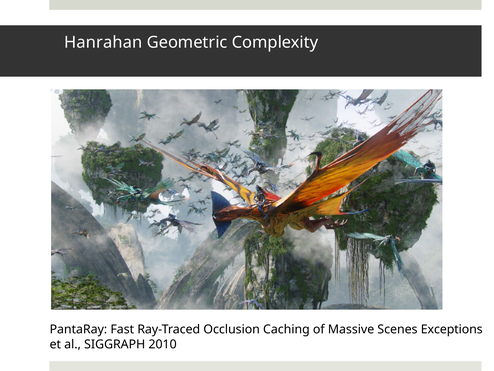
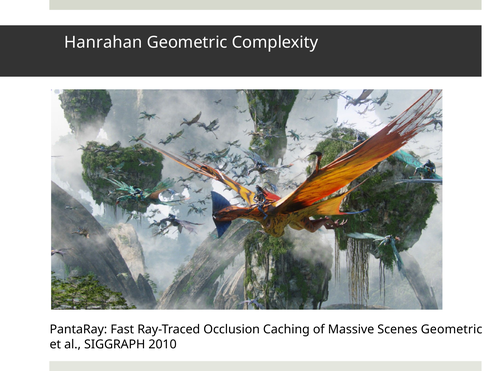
Scenes Exceptions: Exceptions -> Geometric (452, 329)
